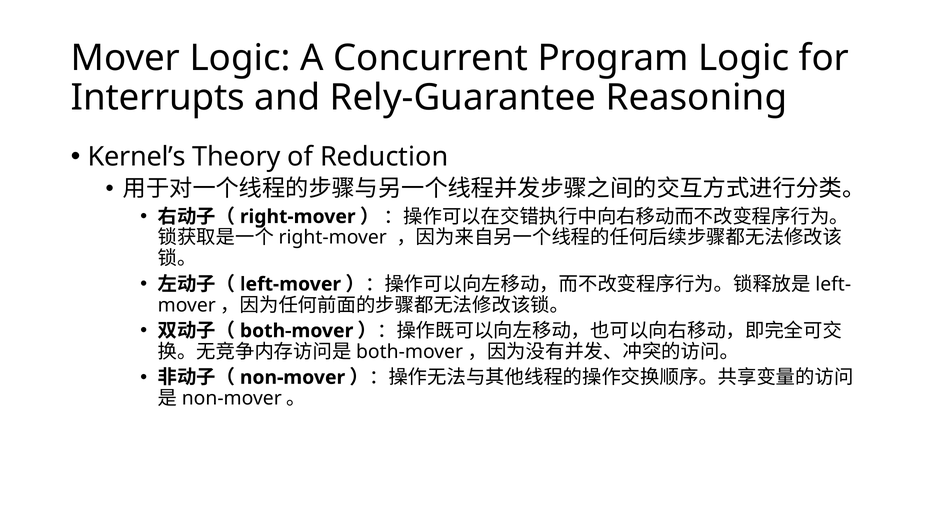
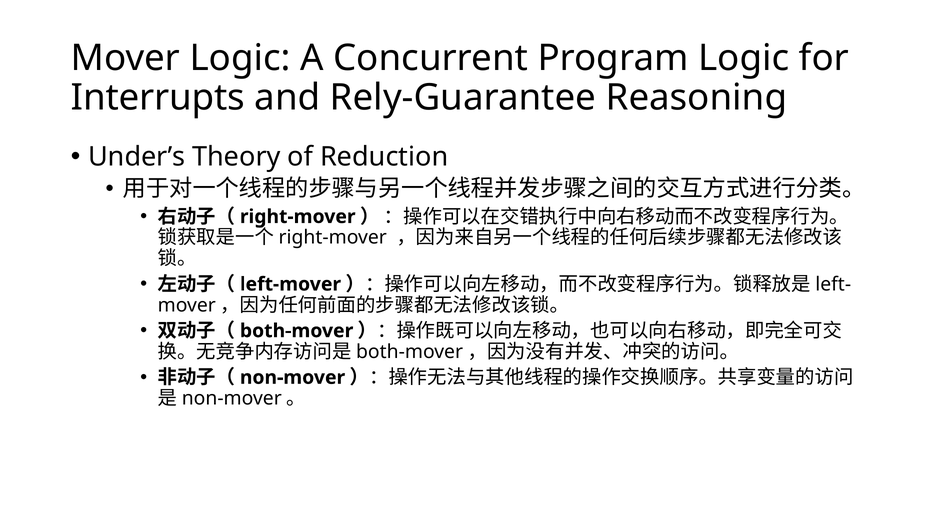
Kernel’s: Kernel’s -> Under’s (137, 157)
